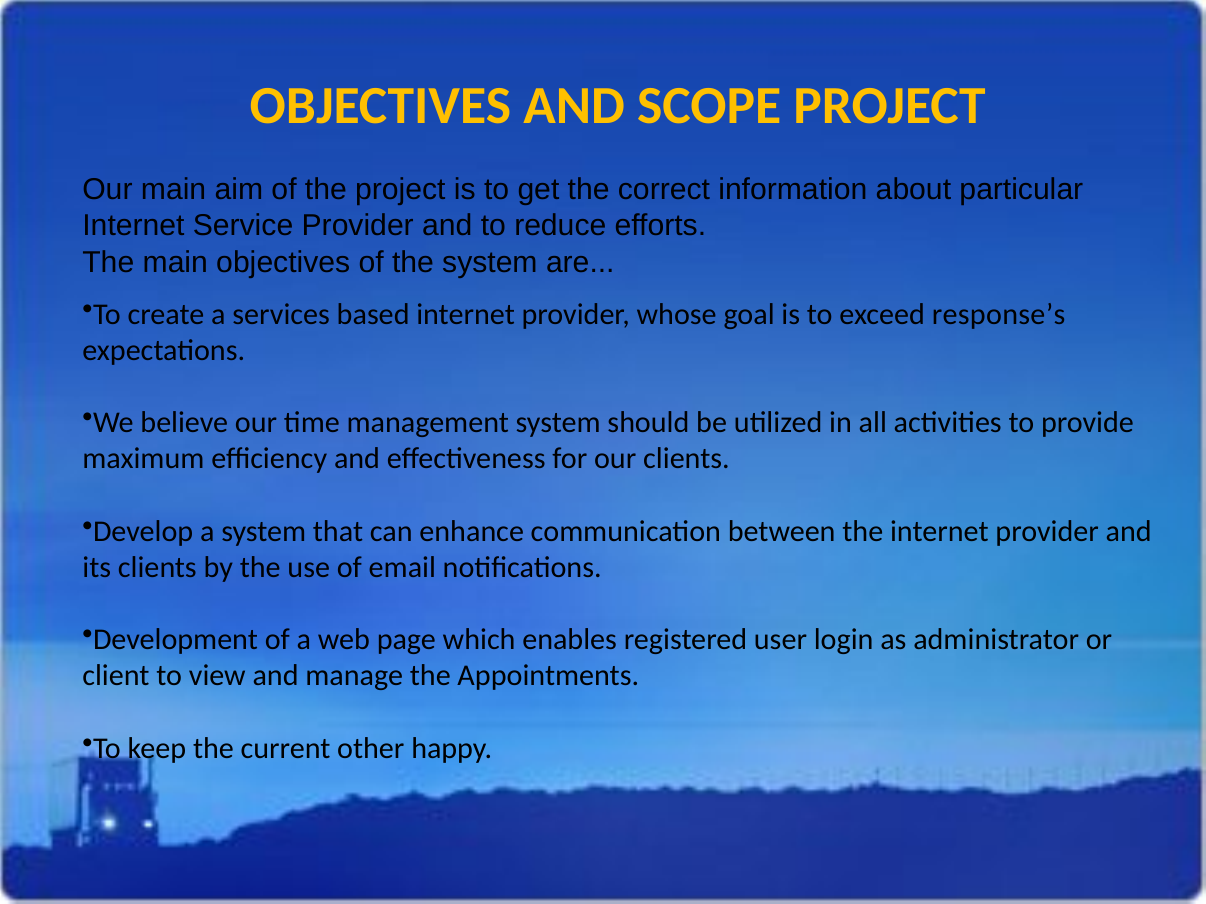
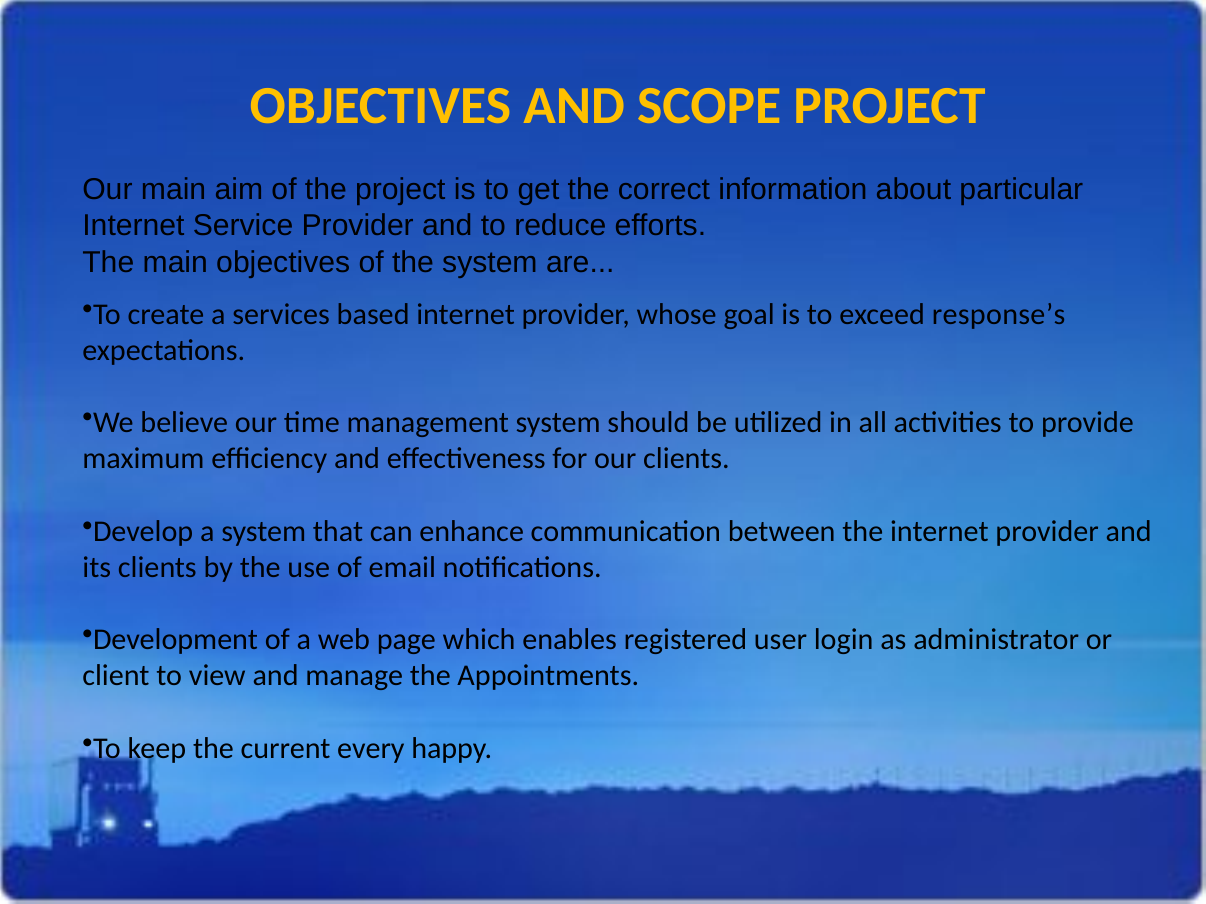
other: other -> every (371, 749)
